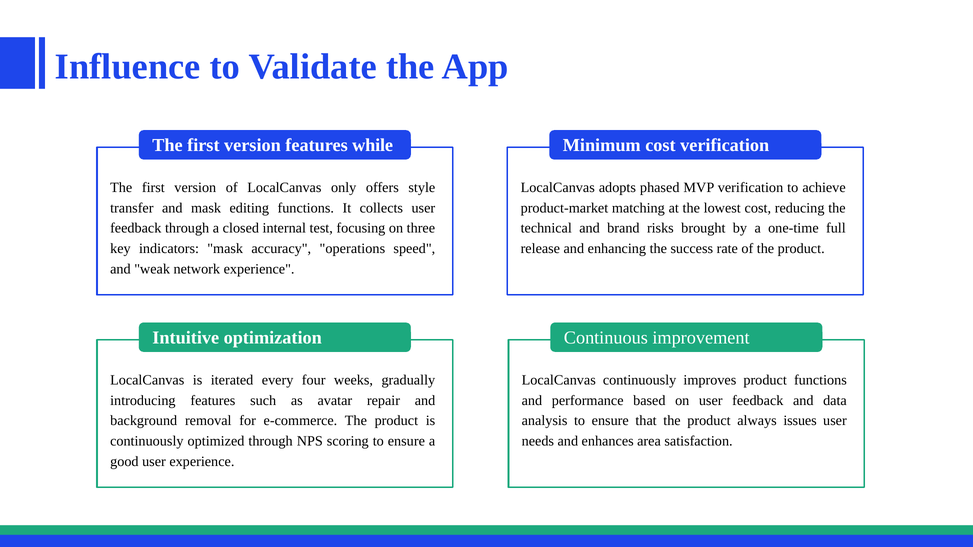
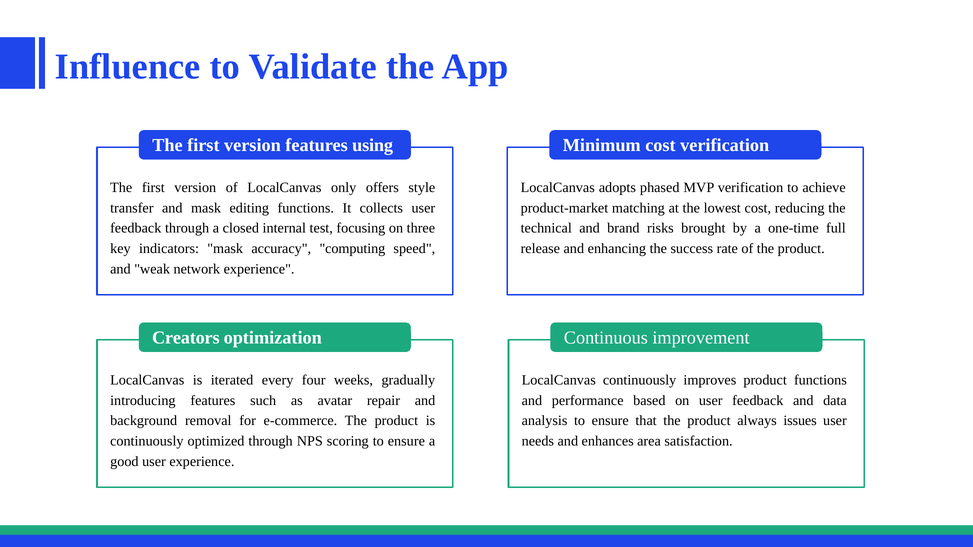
while: while -> using (373, 145)
operations: operations -> computing (352, 249)
Intuitive: Intuitive -> Creators (186, 338)
